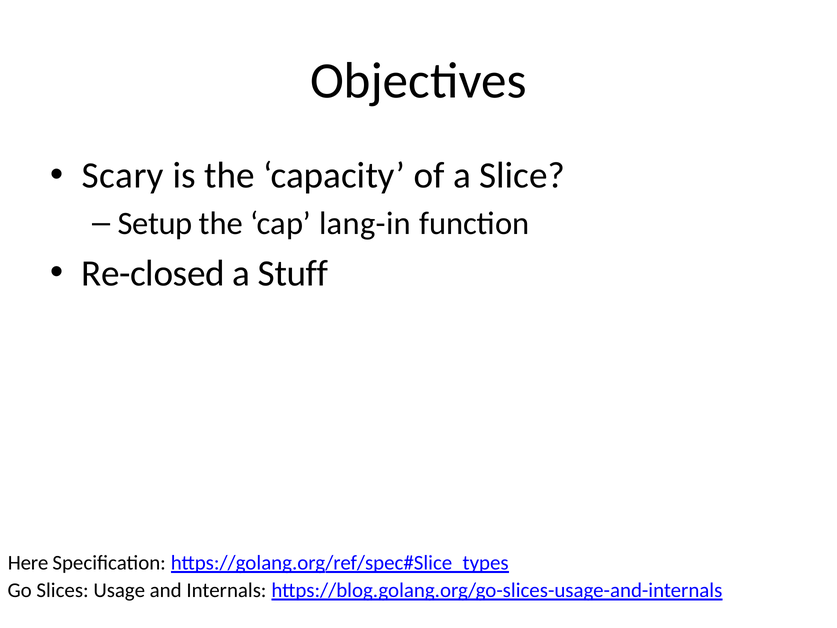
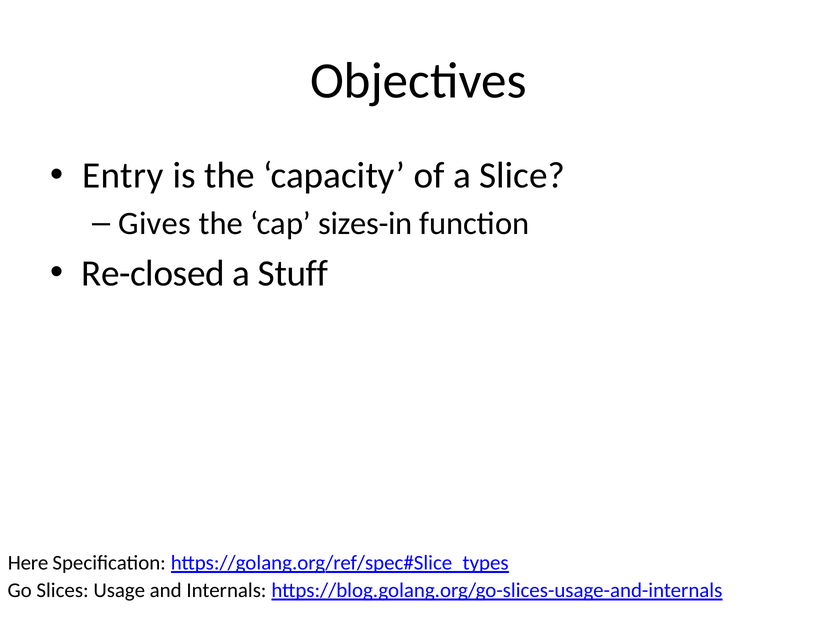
Scary: Scary -> Entry (123, 176)
Setup: Setup -> Gives (155, 224)
lang-in: lang-in -> sizes-in (365, 224)
